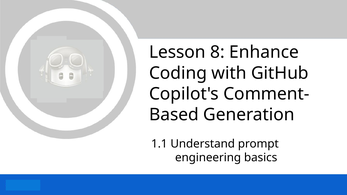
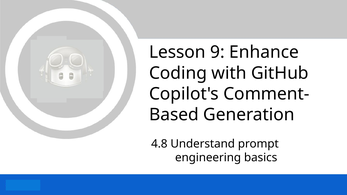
8: 8 -> 9 (217, 52)
1.1: 1.1 -> 4.8 (159, 144)
